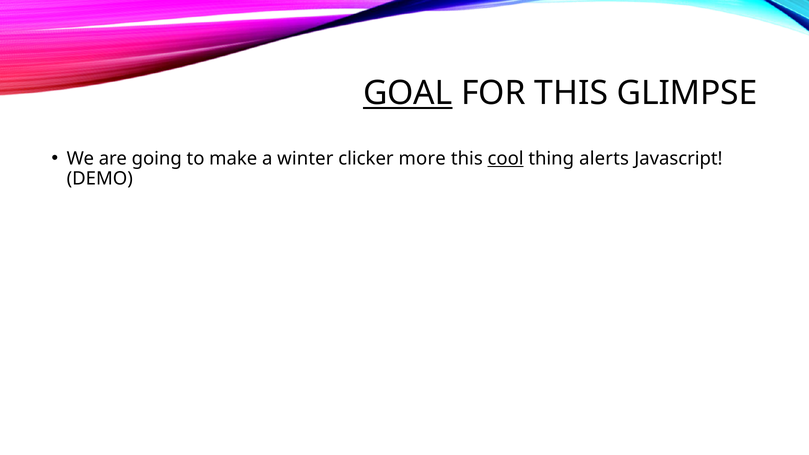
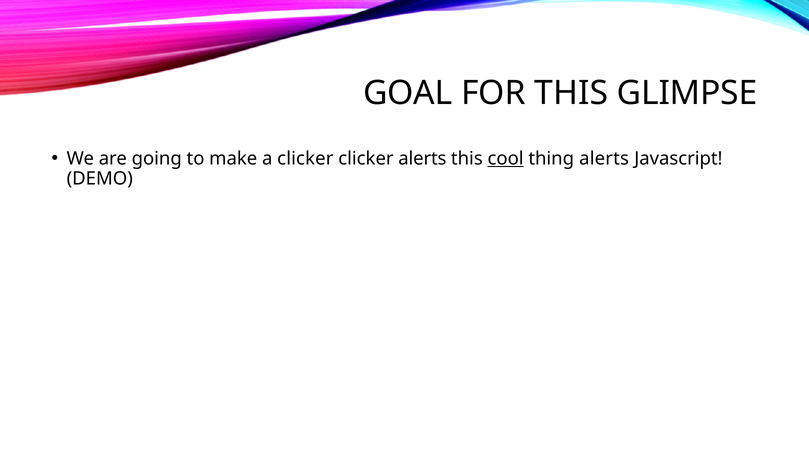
GOAL underline: present -> none (408, 93)
a winter: winter -> clicker (305, 159)
clicker more: more -> alerts (422, 159)
